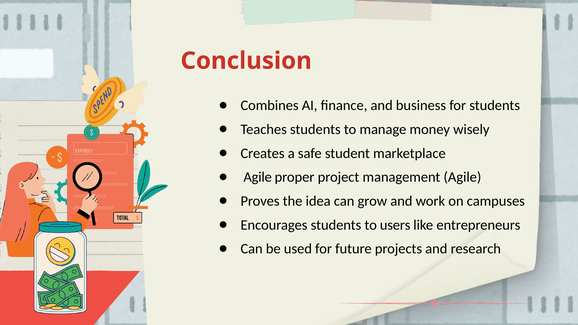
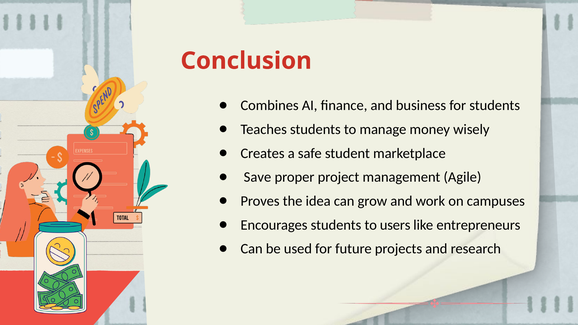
Agile: Agile -> Save (257, 177)
